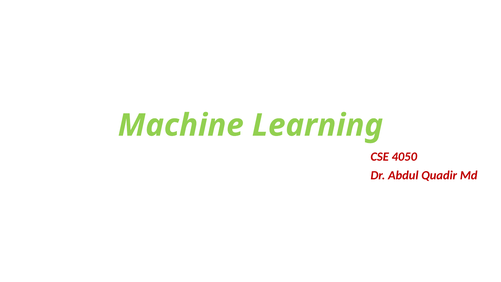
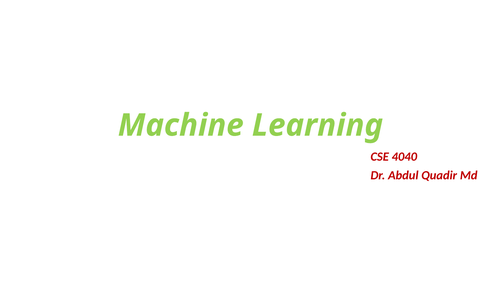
4050: 4050 -> 4040 (404, 157)
